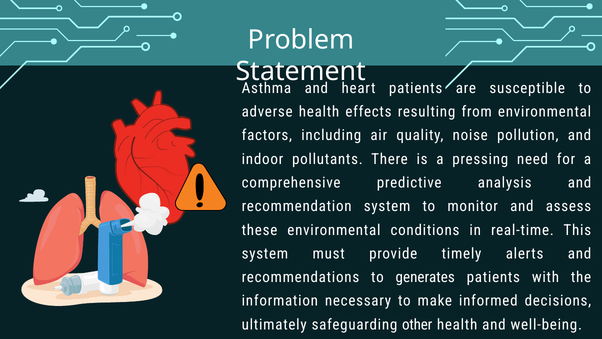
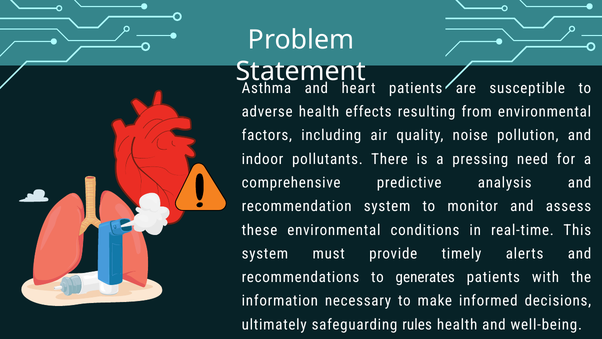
other: other -> rules (417, 324)
